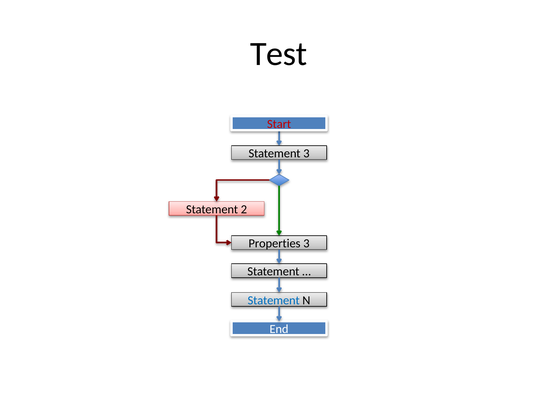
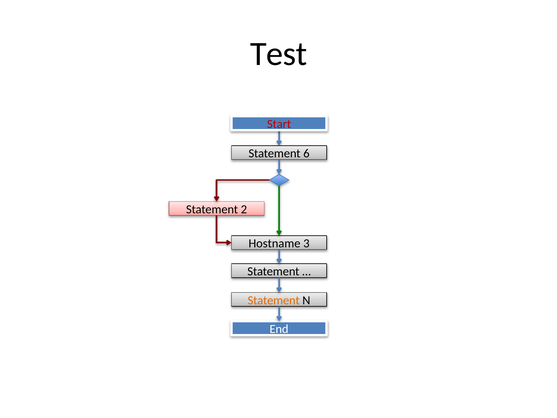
Statement 3: 3 -> 6 (306, 153)
Properties: Properties -> Hostname (274, 243)
Statement colour: blue -> orange (274, 300)
